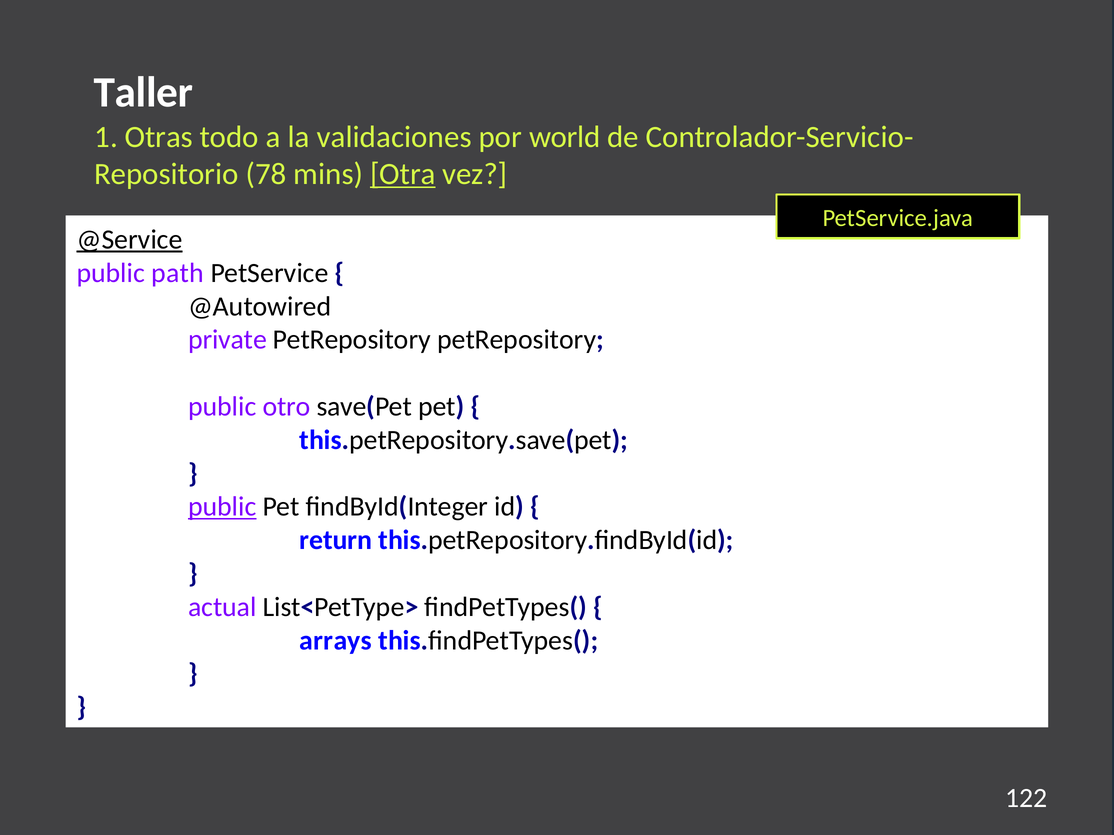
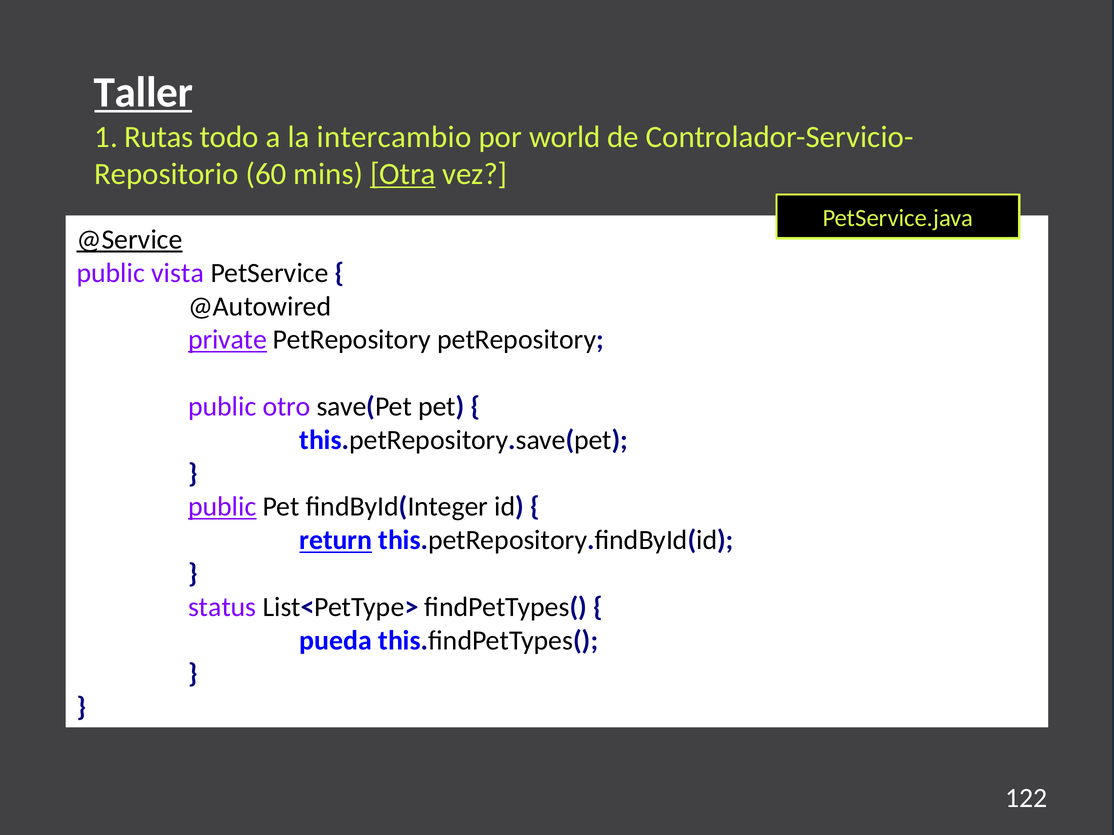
Taller underline: none -> present (143, 93)
Otras: Otras -> Rutas (159, 137)
validaciones: validaciones -> intercambio (394, 137)
78: 78 -> 60 (266, 174)
path: path -> vista (178, 273)
private underline: none -> present (228, 340)
return underline: none -> present (336, 540)
actual: actual -> status (222, 607)
arrays: arrays -> pueda (336, 641)
